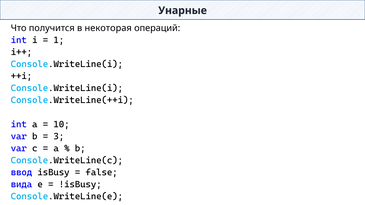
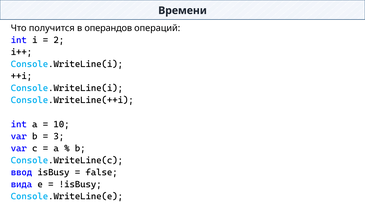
Унарные: Унарные -> Времени (183, 11)
некоторая: некоторая -> операндов (108, 28)
1: 1 -> 2 (59, 40)
